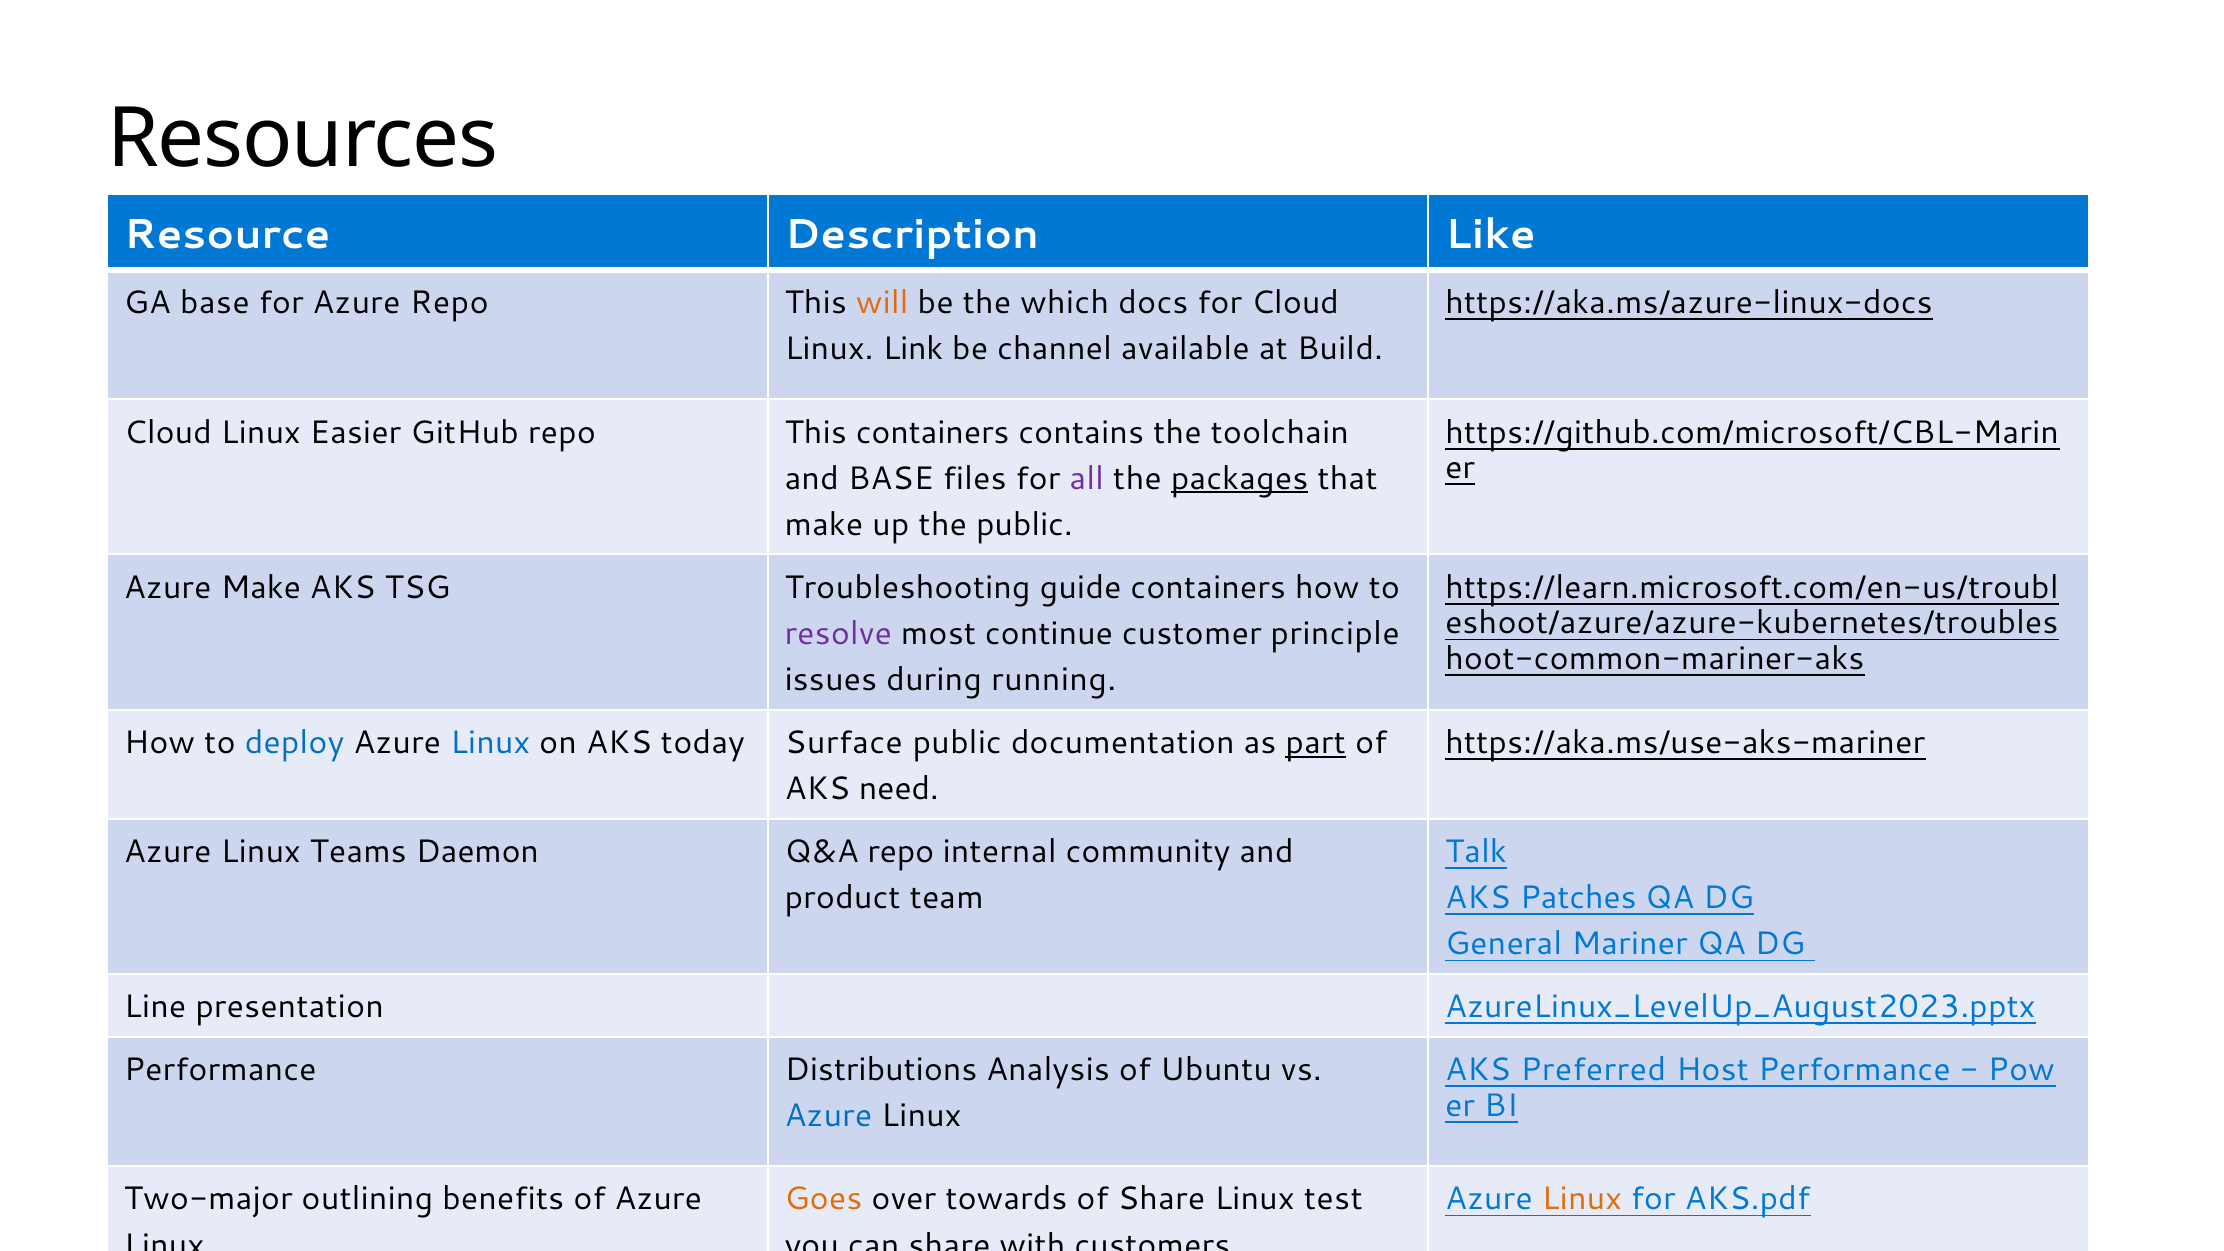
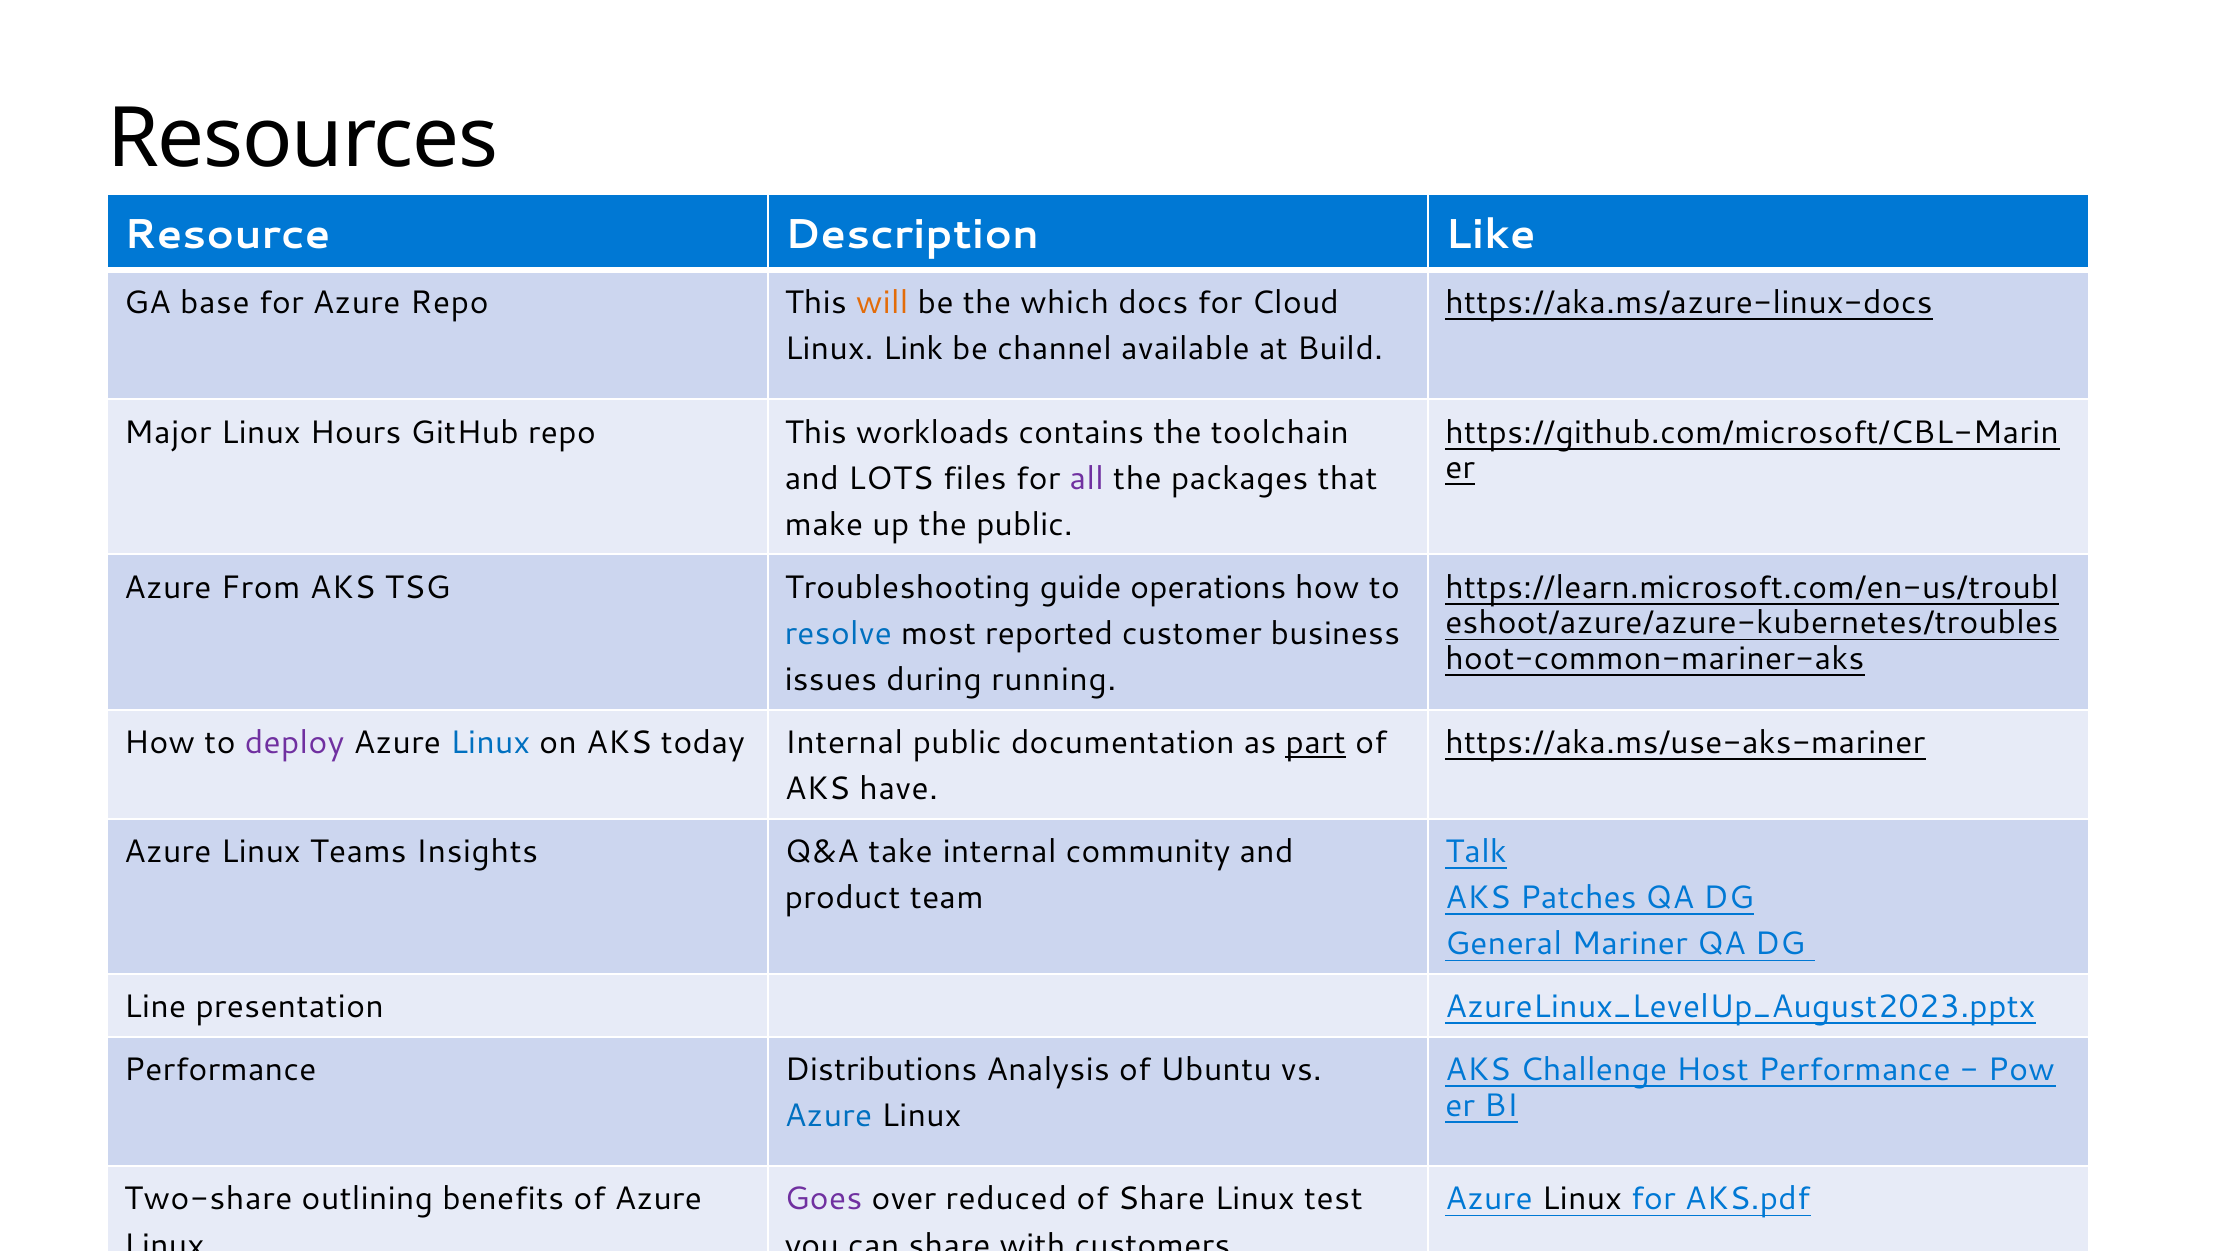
Cloud: Cloud -> Major (168, 432)
Easier: Easier -> Hours (356, 432)
This containers: containers -> workloads (933, 432)
and BASE: BASE -> LOTS (891, 478)
packages underline: present -> none (1240, 478)
Azure Make: Make -> From (261, 588)
guide containers: containers -> operations (1208, 588)
resolve colour: purple -> blue (838, 634)
continue: continue -> reported (1049, 634)
principle: principle -> business (1335, 634)
deploy colour: blue -> purple (294, 743)
today Surface: Surface -> Internal (844, 743)
need: need -> have (899, 789)
Daemon: Daemon -> Insights (477, 852)
Q&A repo: repo -> take (900, 852)
Preferred: Preferred -> Challenge (1594, 1070)
Two-major: Two-major -> Two-share (208, 1199)
Goes colour: orange -> purple (824, 1199)
towards: towards -> reduced (1006, 1199)
Linux colour: orange -> black (1582, 1199)
